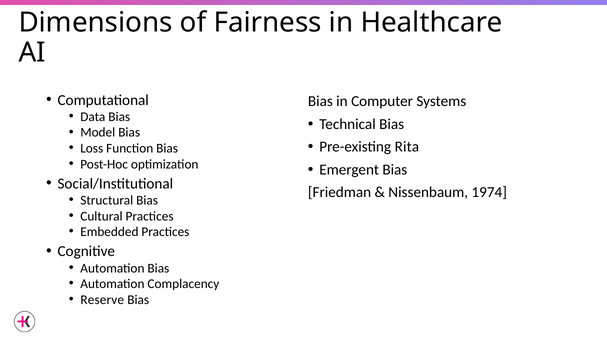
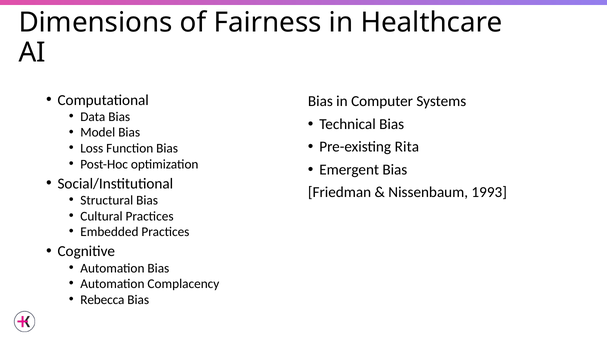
1974: 1974 -> 1993 (489, 192)
Reserve: Reserve -> Rebecca (102, 299)
